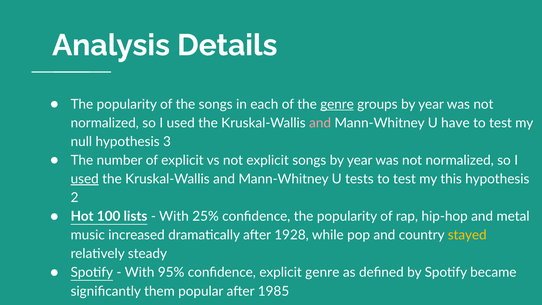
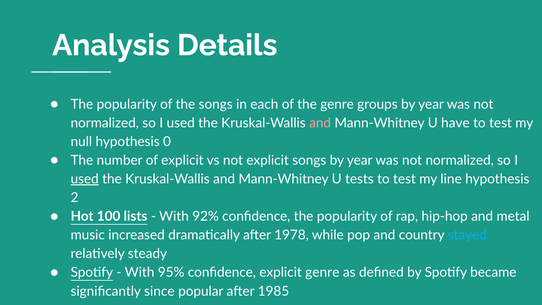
genre underline: present -> none (337, 104)
3: 3 -> 0 (167, 142)
this: this -> line (451, 179)
25%: 25% -> 92% (206, 216)
1928: 1928 -> 1978 (292, 235)
stayed colour: yellow -> light blue (467, 235)
them: them -> since (159, 291)
